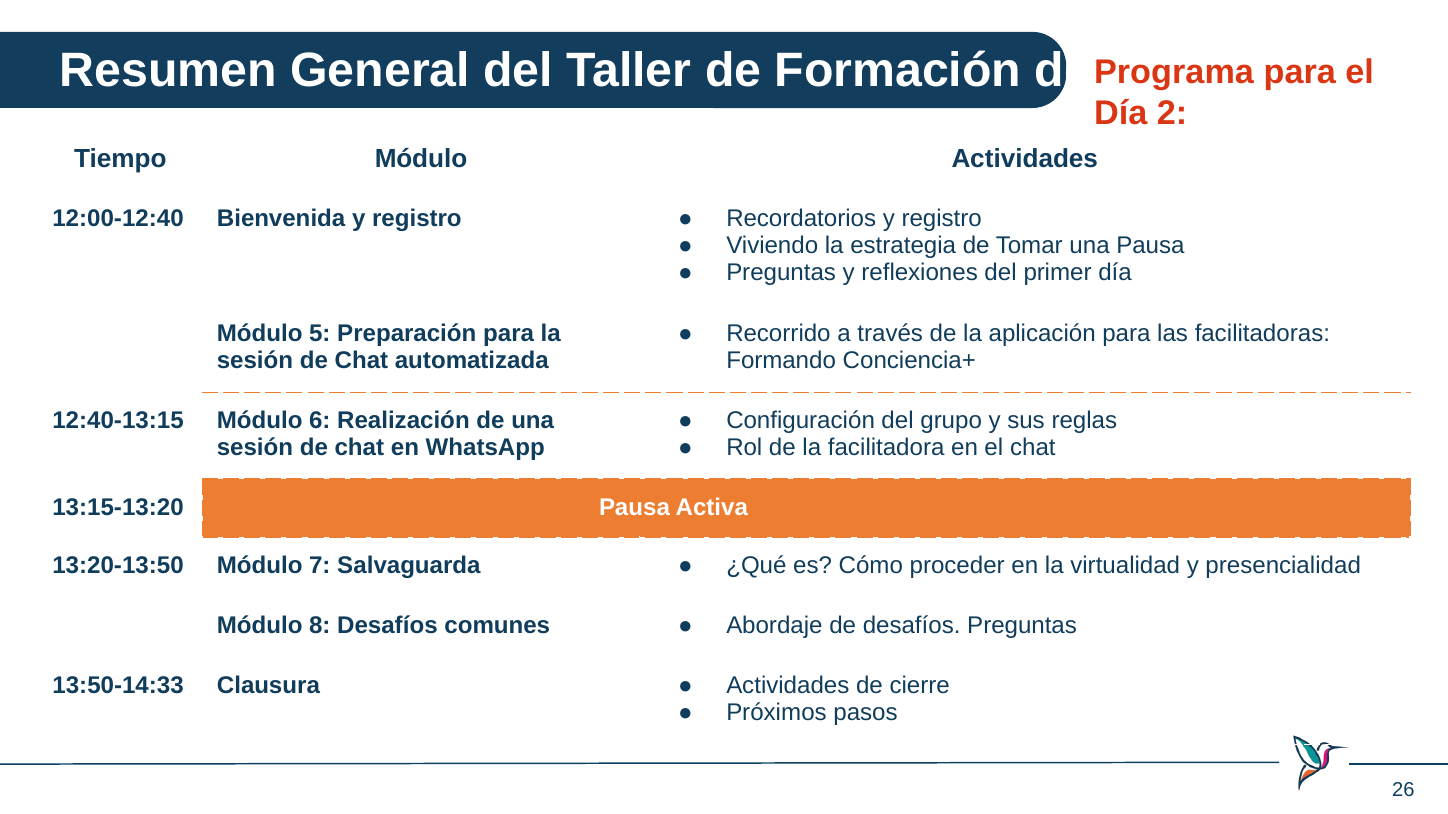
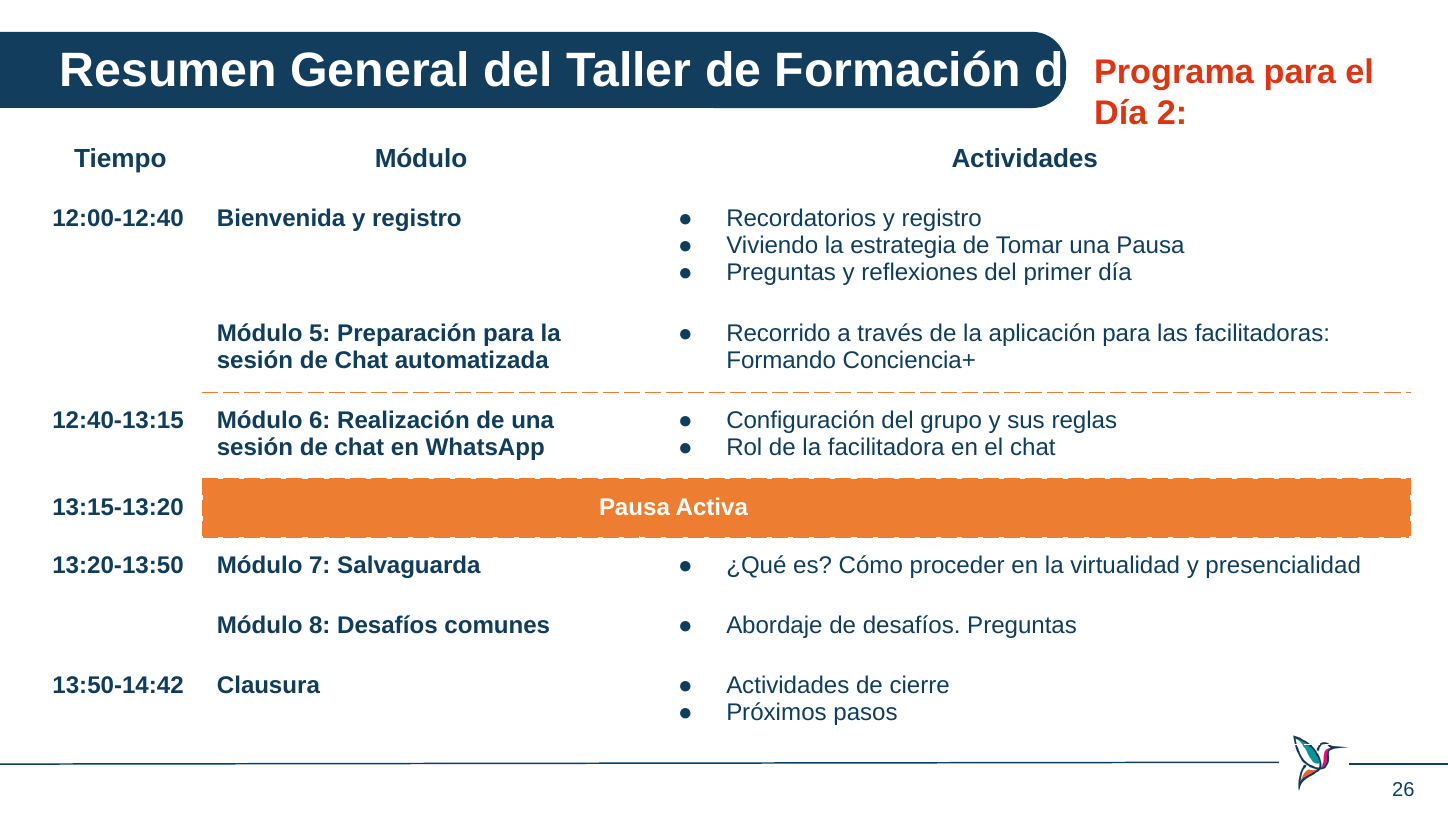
13:50-14:33: 13:50-14:33 -> 13:50-14:42 (118, 686)
